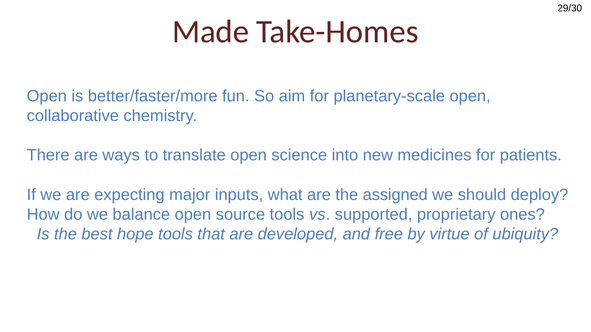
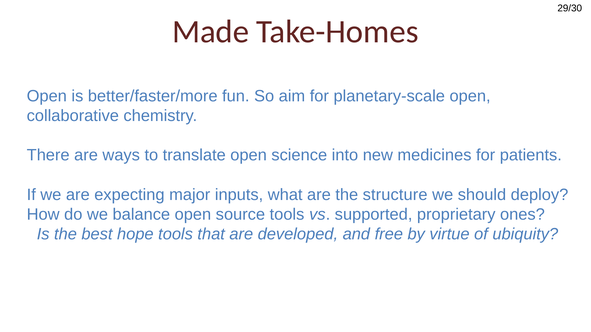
assigned: assigned -> structure (395, 195)
